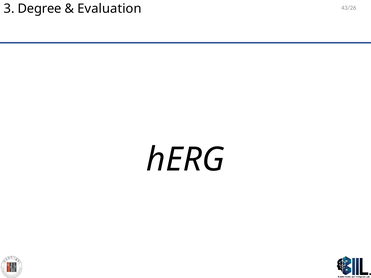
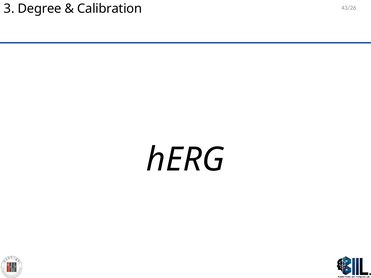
Evaluation: Evaluation -> Calibration (110, 9)
